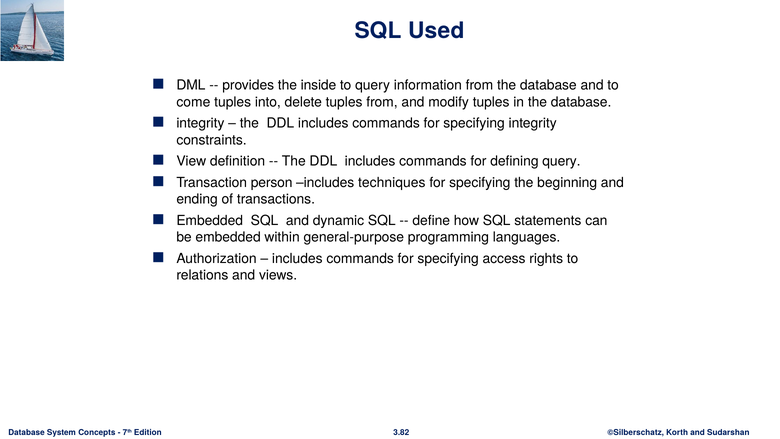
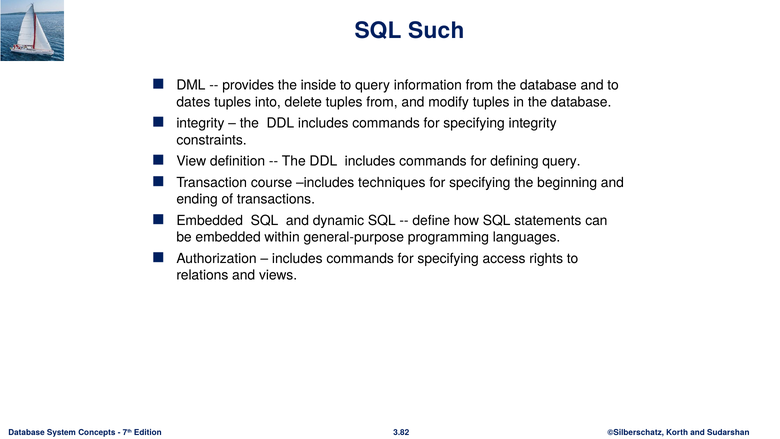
Used: Used -> Such (436, 31)
come: come -> dates (193, 102)
person: person -> course (272, 183)
